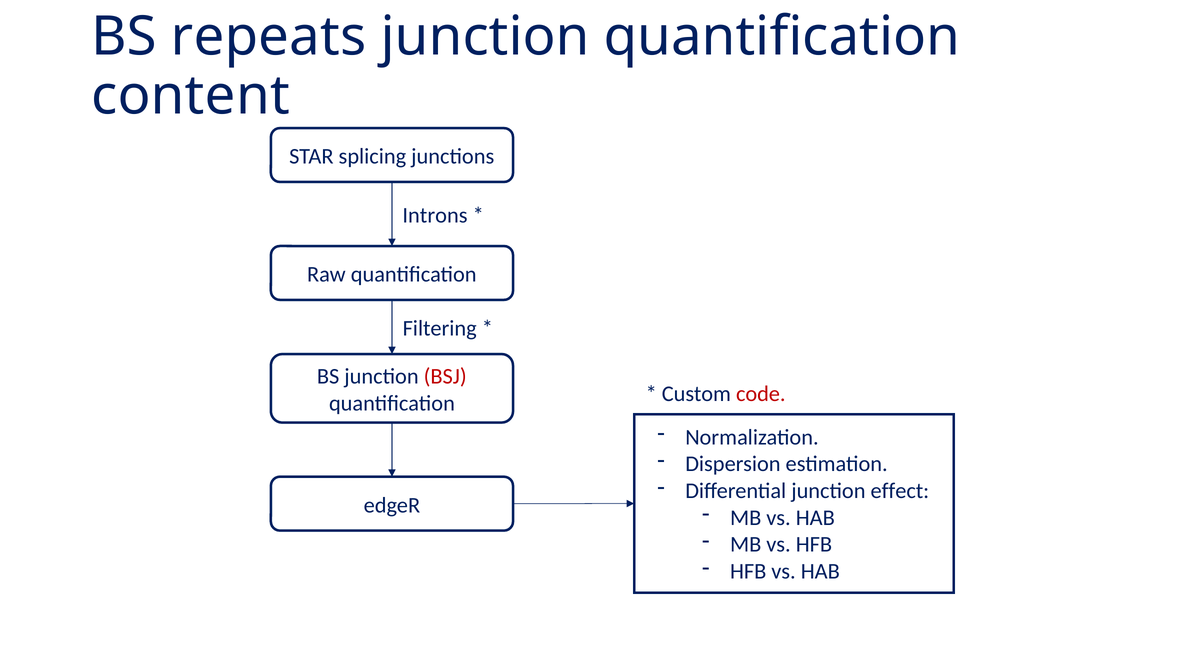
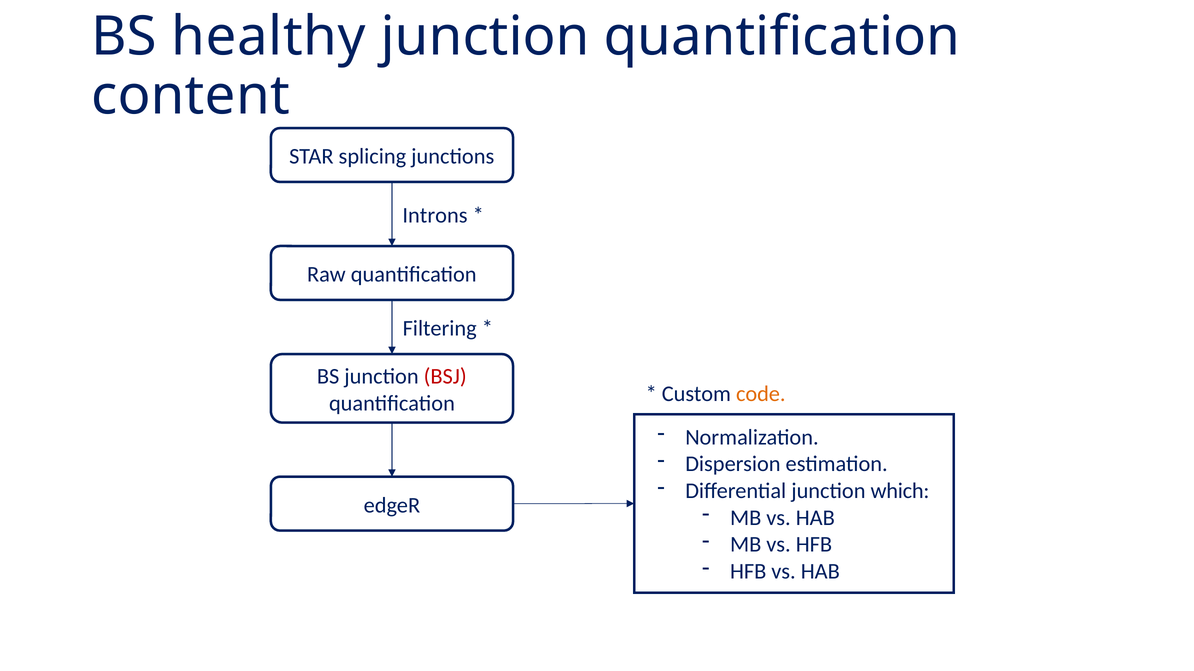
repeats: repeats -> healthy (268, 37)
code colour: red -> orange (761, 394)
effect: effect -> which (900, 491)
